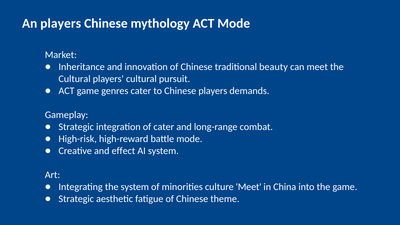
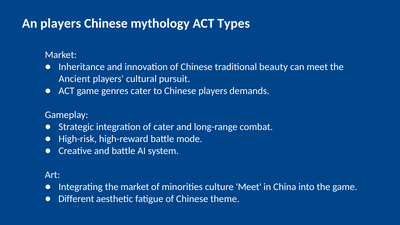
ACT Mode: Mode -> Types (234, 23)
Cultural: Cultural -> Ancient (75, 79)
and effect: effect -> battle (123, 151)
the system: system -> market (135, 187)
Strategic: Strategic -> Different (76, 199)
